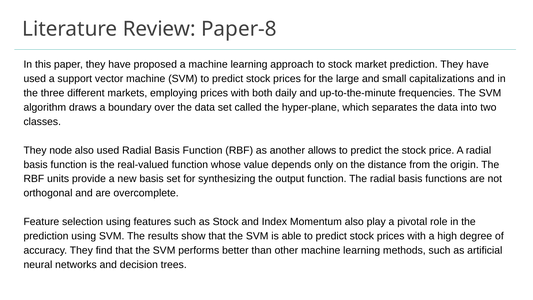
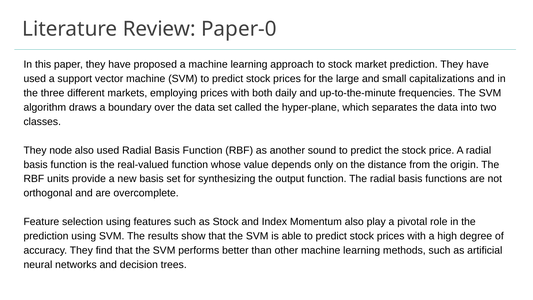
Paper-8: Paper-8 -> Paper-0 (239, 29)
allows: allows -> sound (322, 150)
